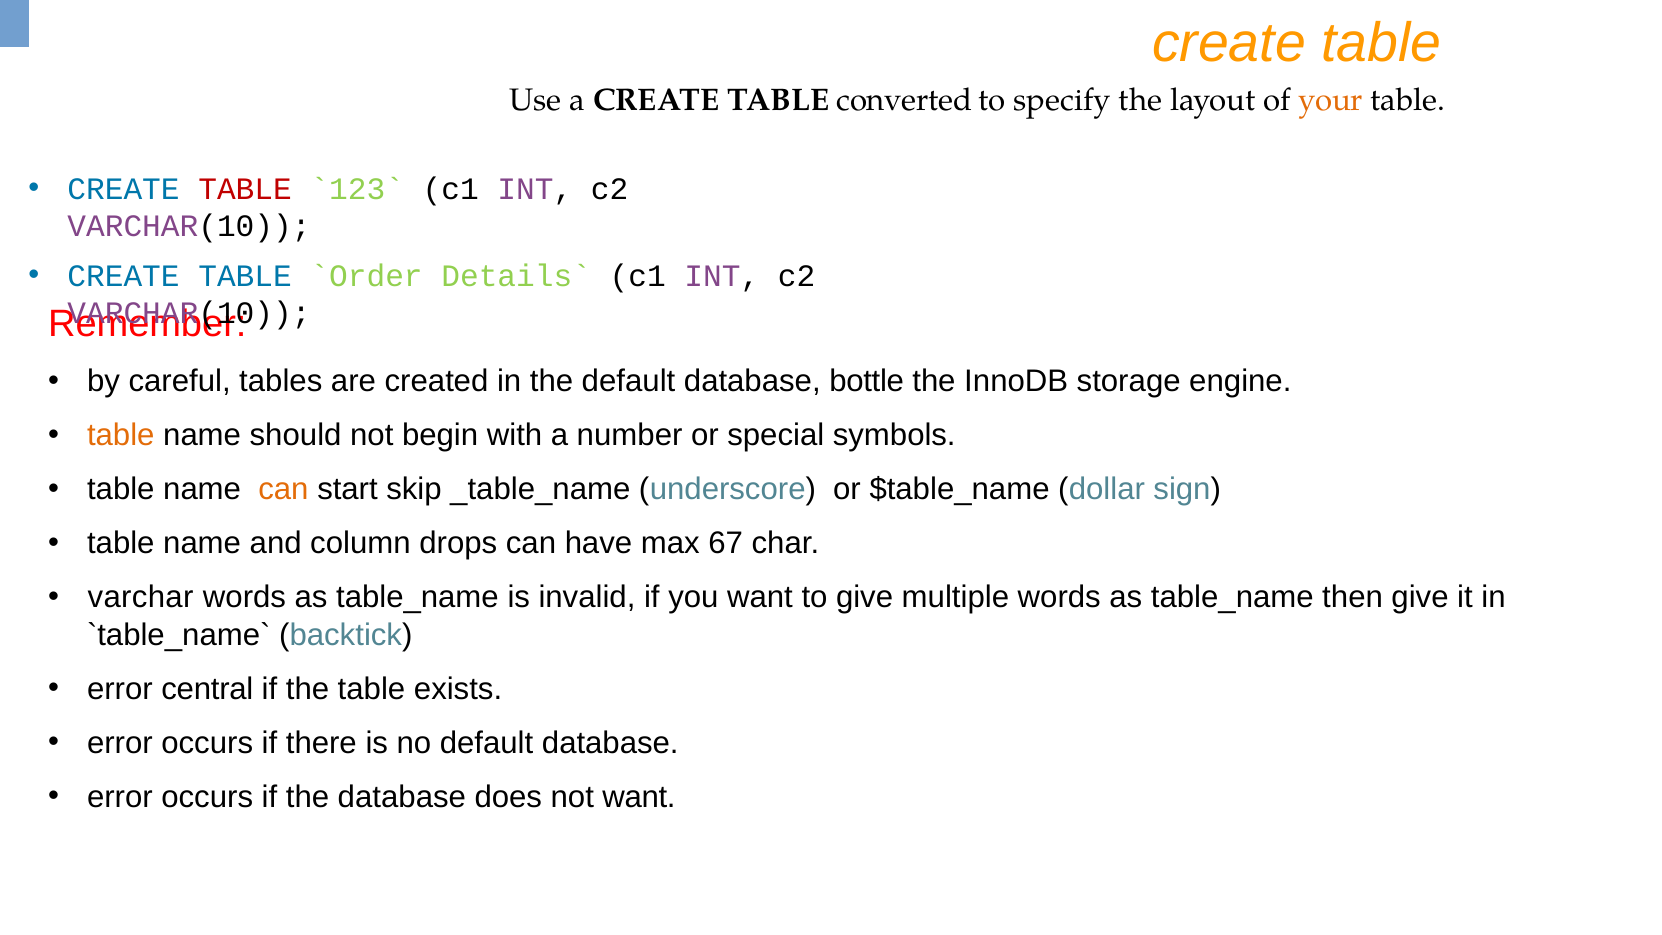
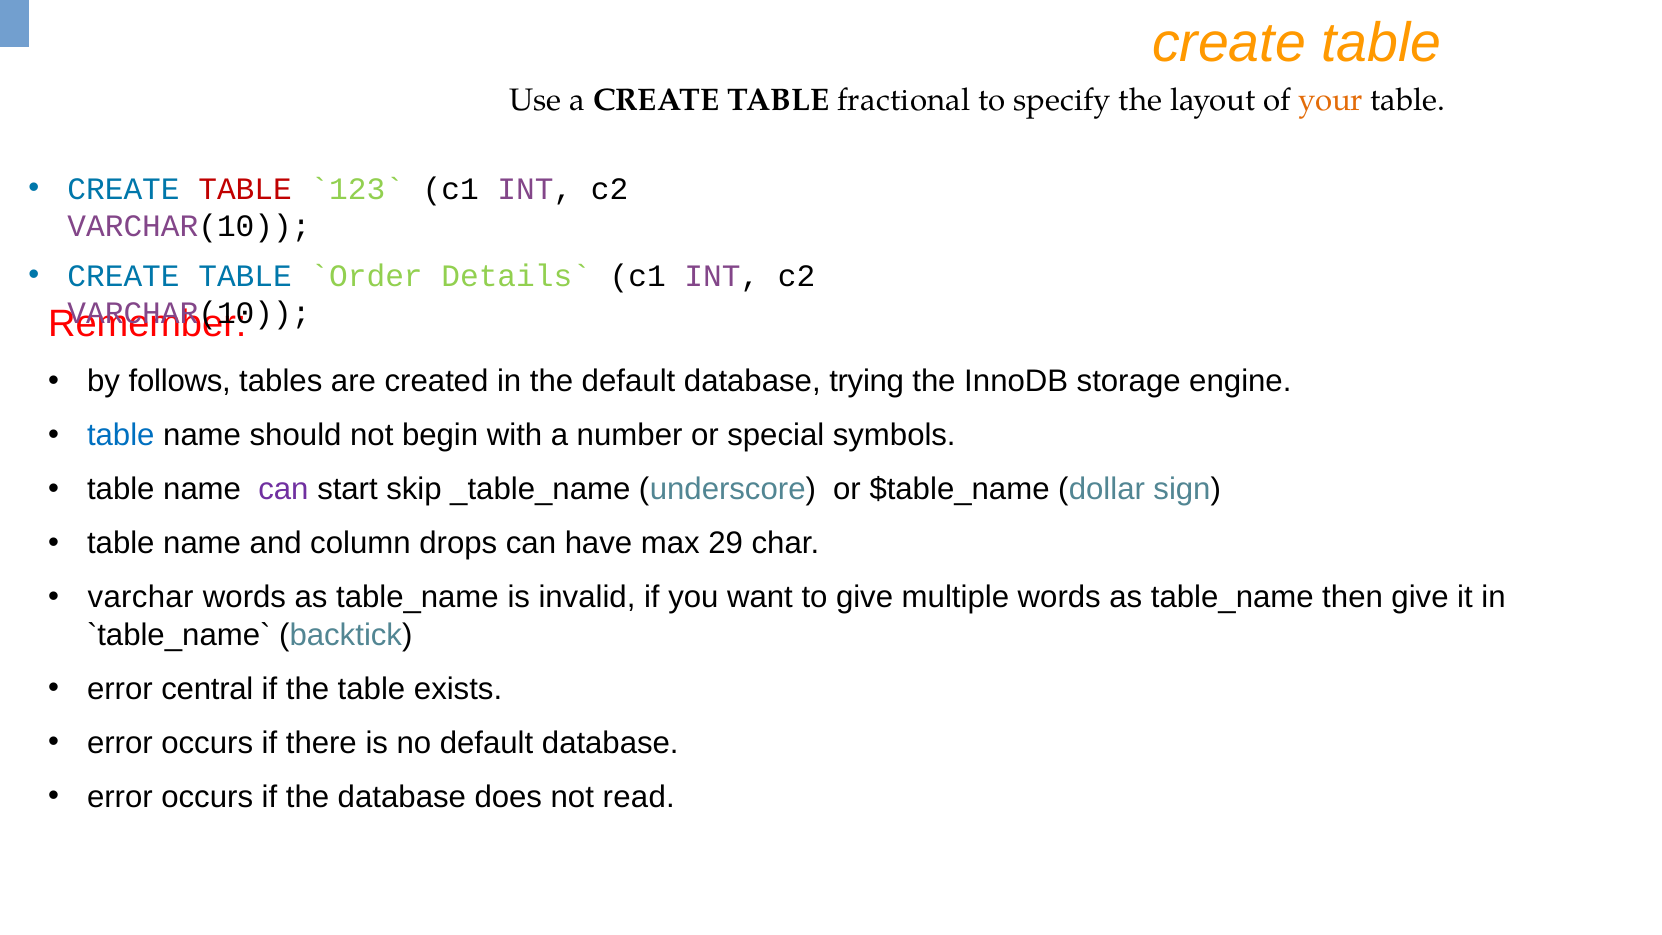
converted: converted -> fractional (904, 100)
careful: careful -> follows (180, 381)
bottle: bottle -> trying (867, 381)
table colour: orange -> blue (121, 435)
can colour: orange -> purple (283, 489)
67: 67 -> 29 (726, 543)
not want: want -> read (639, 797)
